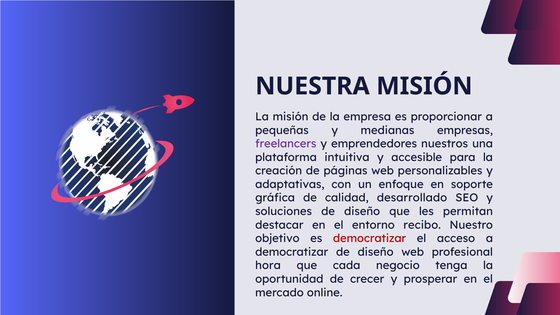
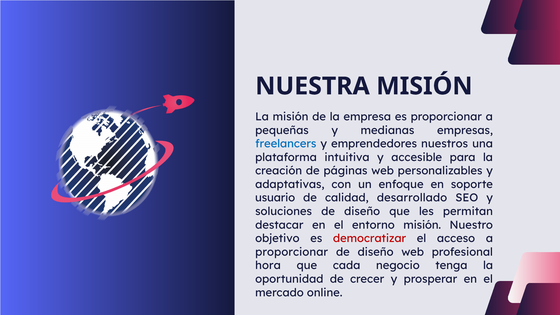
freelancers colour: purple -> blue (286, 144)
gráfica: gráfica -> usuario (275, 198)
entorno recibo: recibo -> misión (422, 225)
democratizar: democratizar -> proporcionar (292, 252)
